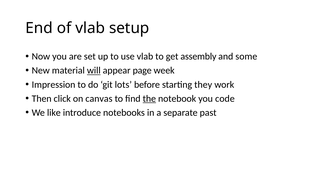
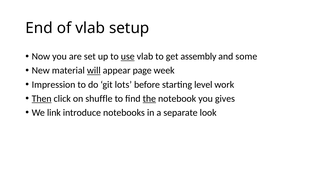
use underline: none -> present (128, 56)
they: they -> level (203, 84)
Then underline: none -> present (42, 98)
canvas: canvas -> shuffle (99, 98)
code: code -> gives (225, 98)
like: like -> link (54, 112)
past: past -> look (208, 112)
